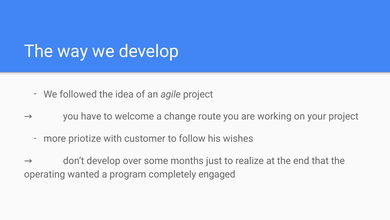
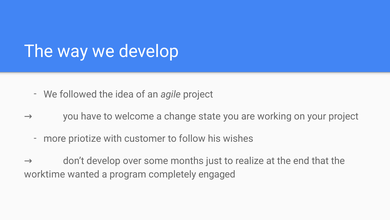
route: route -> state (210, 116)
operating: operating -> worktime (45, 174)
